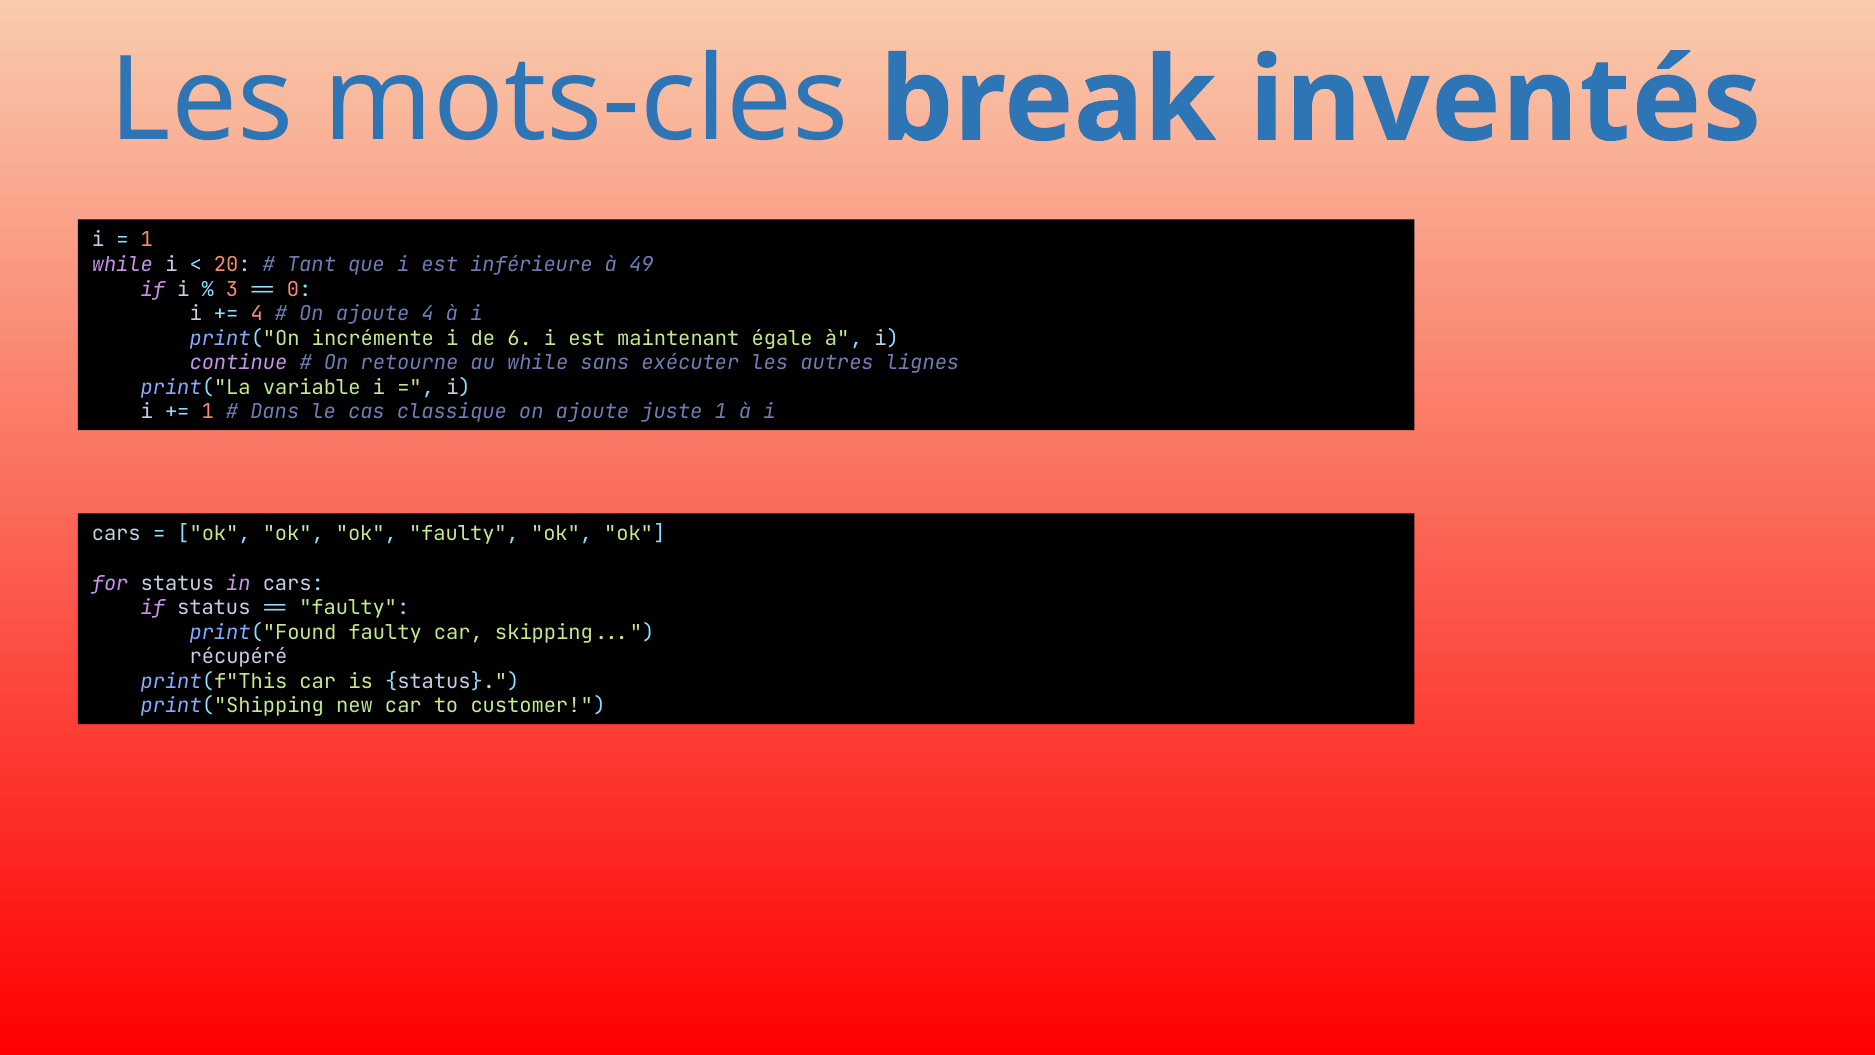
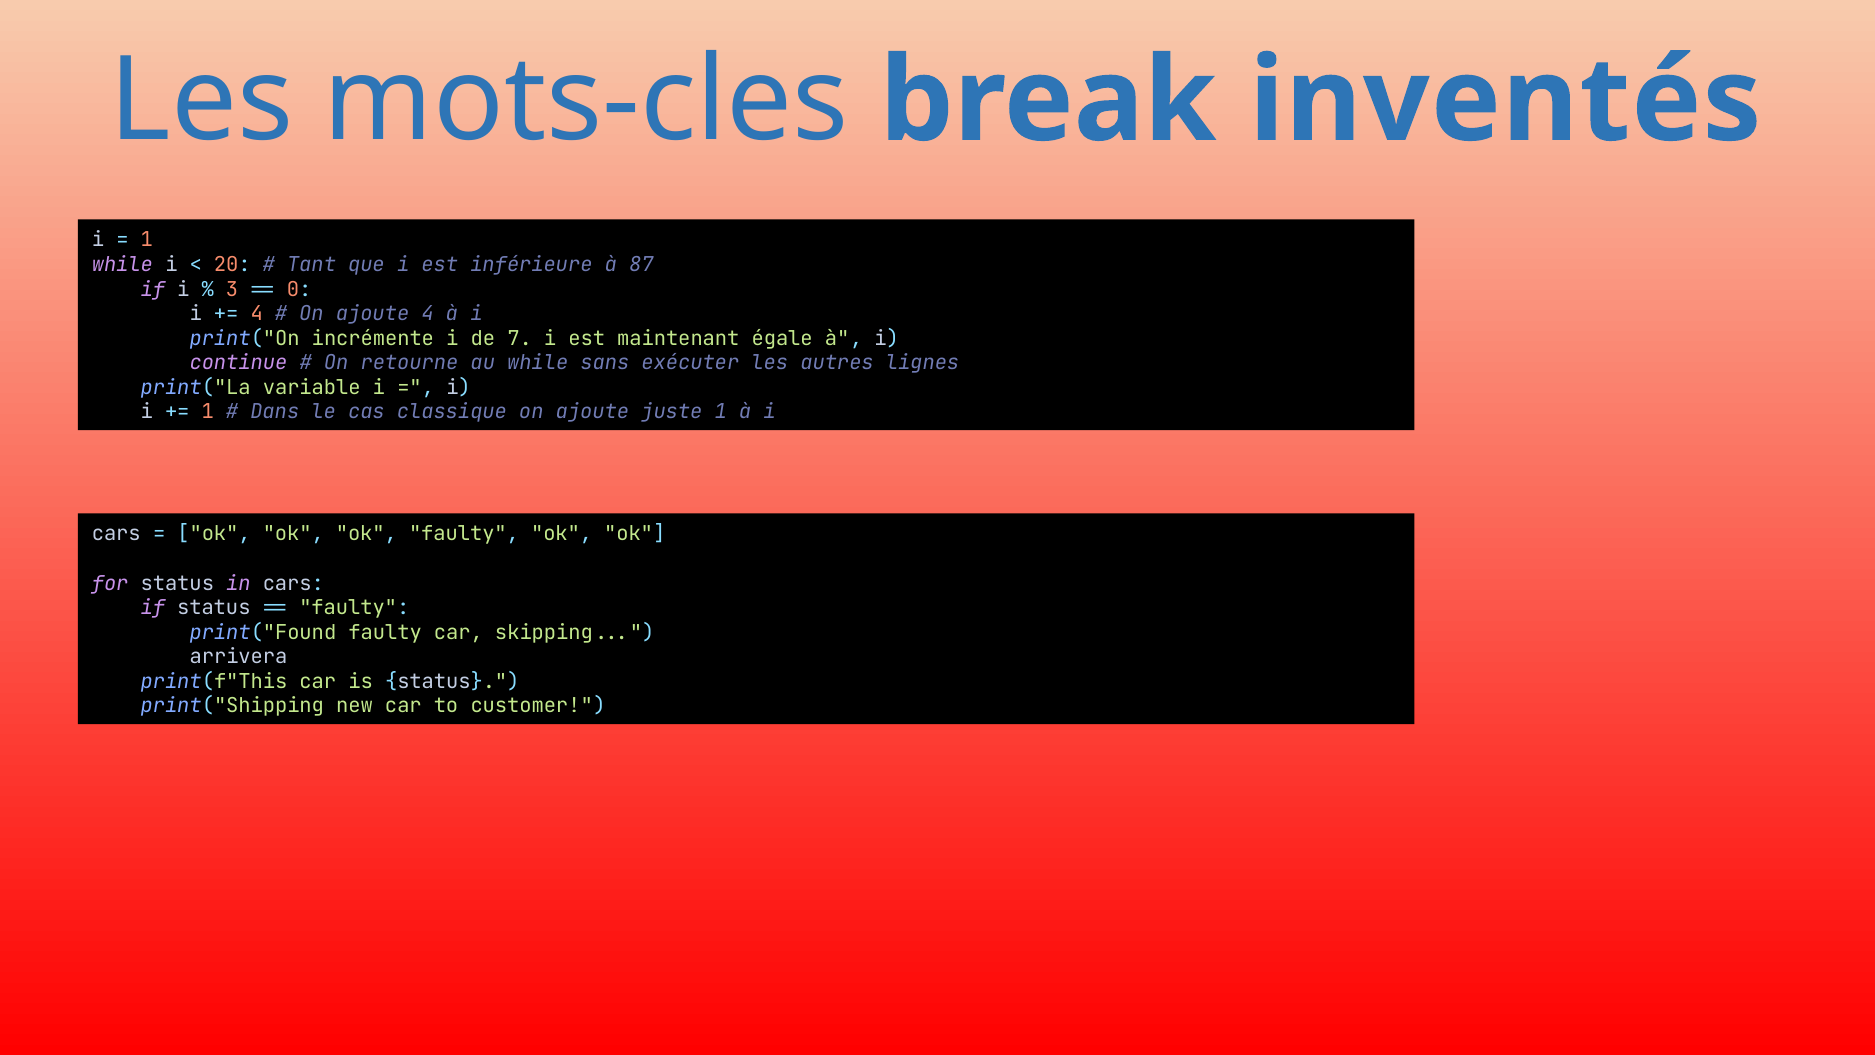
49: 49 -> 87 (641, 265)
6: 6 -> 7 (520, 338)
récupéré: récupéré -> arrivera (239, 657)
